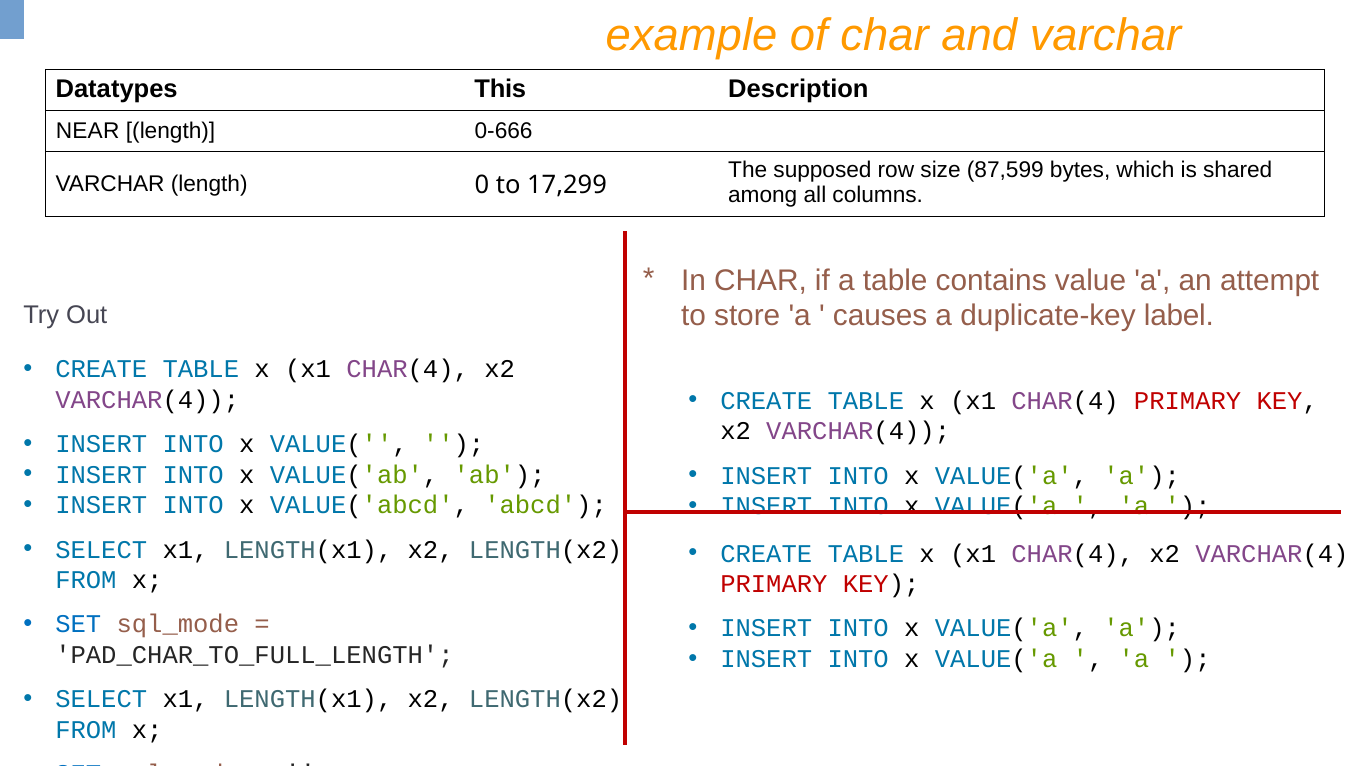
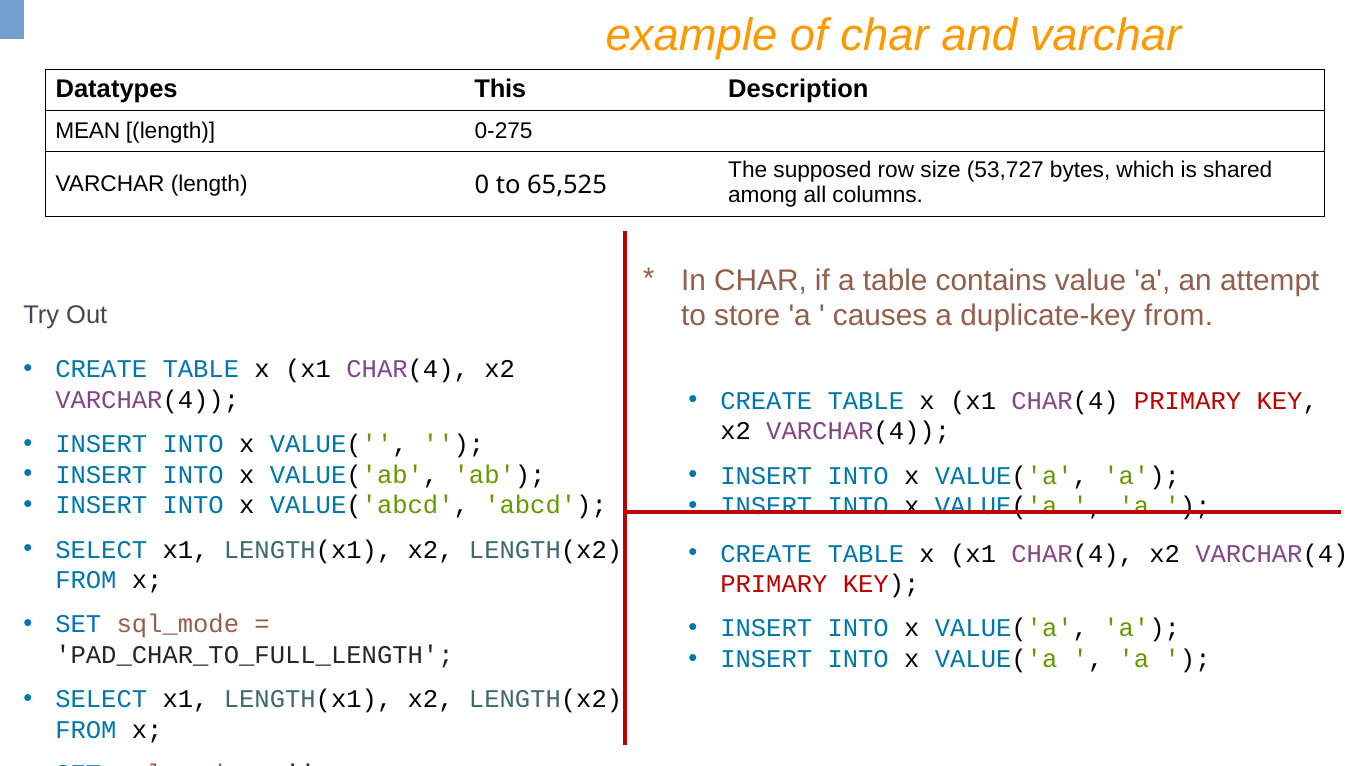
NEAR: NEAR -> MEAN (88, 131)
0-666: 0-666 -> 0-275 (504, 131)
87,599: 87,599 -> 53,727 (1005, 170)
17,299: 17,299 -> 65,525 (567, 185)
duplicate-key label: label -> from (1179, 316)
